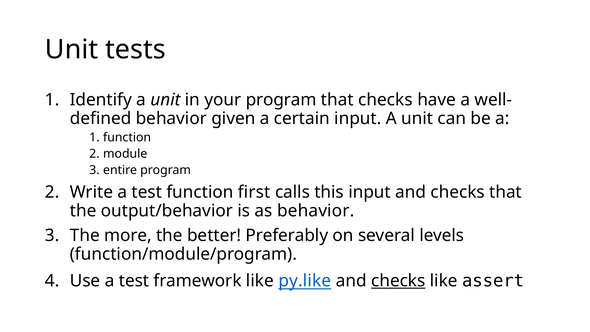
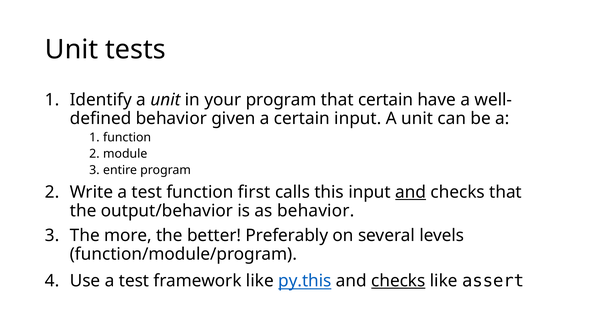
that checks: checks -> certain (386, 100)
and underline: none -> present (411, 192)
py.like: py.like -> py.this (305, 281)
